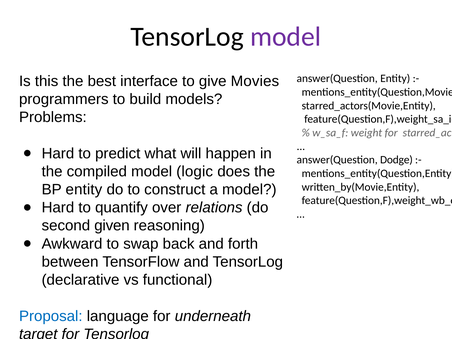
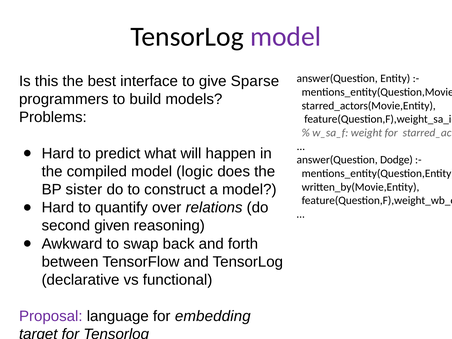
Movies: Movies -> Sparse (255, 81)
BP entity: entity -> sister (84, 190)
Proposal colour: blue -> purple (51, 316)
underneath: underneath -> embedding (213, 316)
